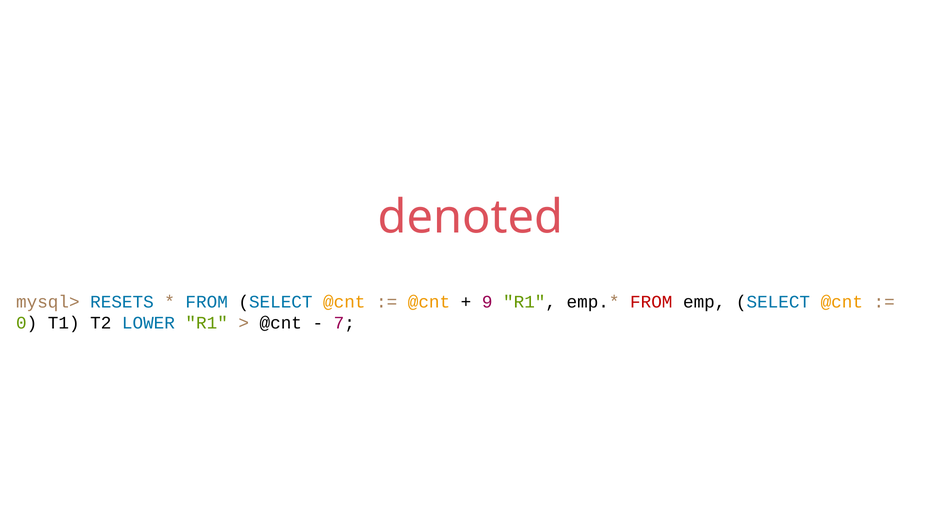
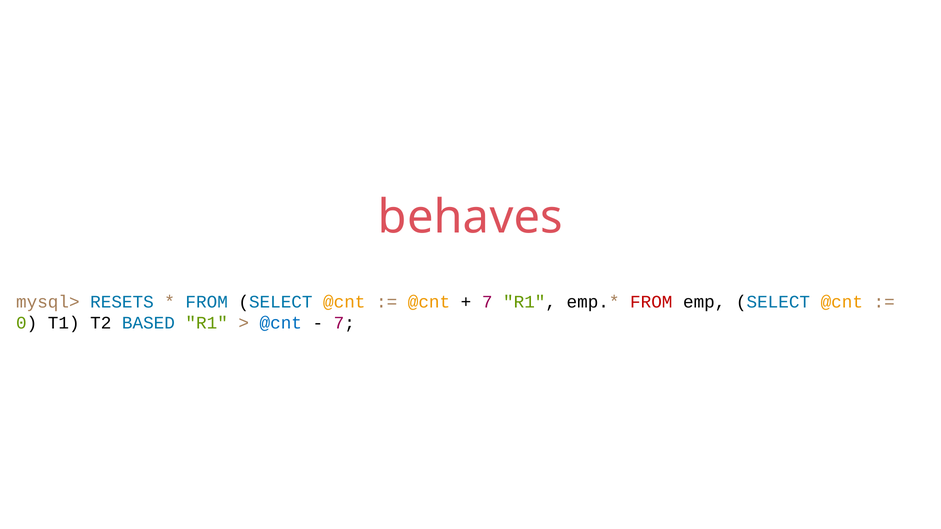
denoted: denoted -> behaves (470, 217)
9: 9 -> 7 (487, 302)
LOWER: LOWER -> BASED (148, 323)
@cnt colour: black -> blue (281, 323)
